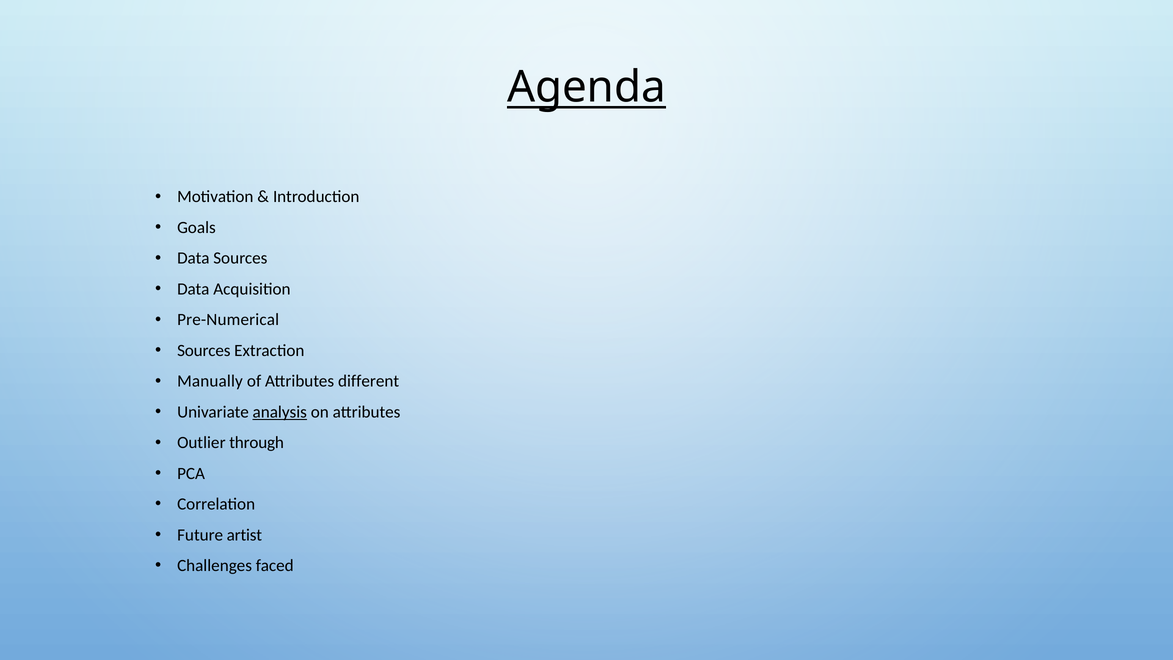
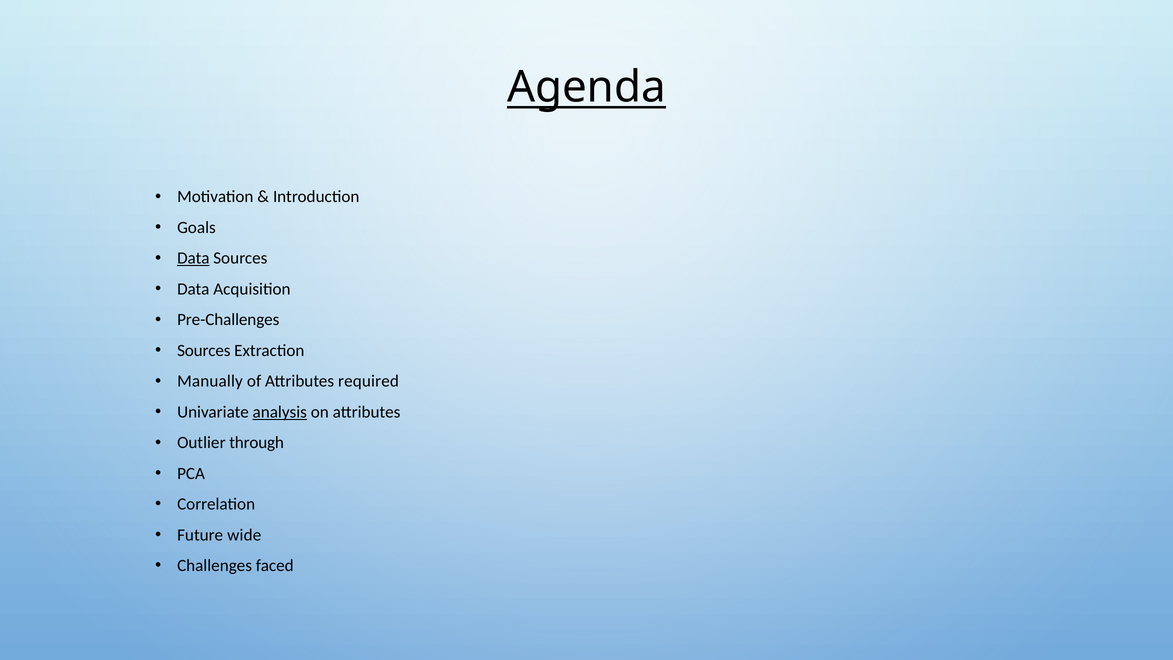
Data underline: none -> present (193, 258)
Pre-Numerical: Pre-Numerical -> Pre-Challenges (228, 320)
different: different -> required (368, 381)
artist: artist -> wide (244, 535)
